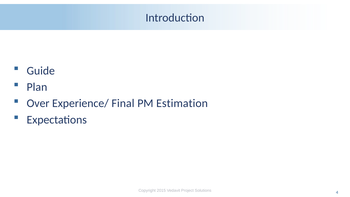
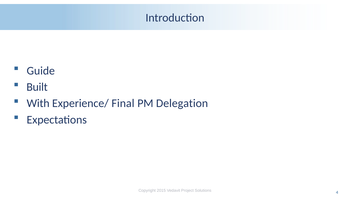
Plan: Plan -> Built (37, 87)
Over: Over -> With (38, 103)
Estimation: Estimation -> Delegation (182, 103)
